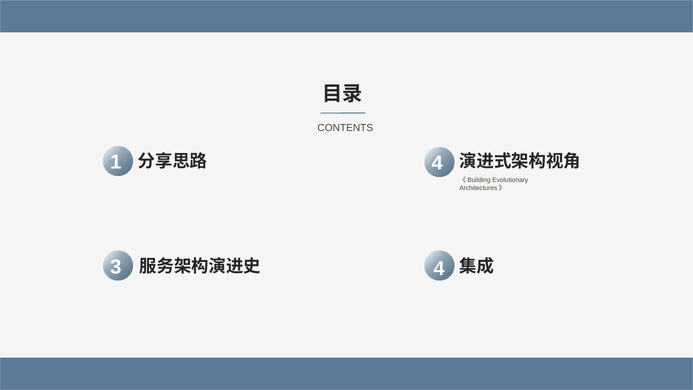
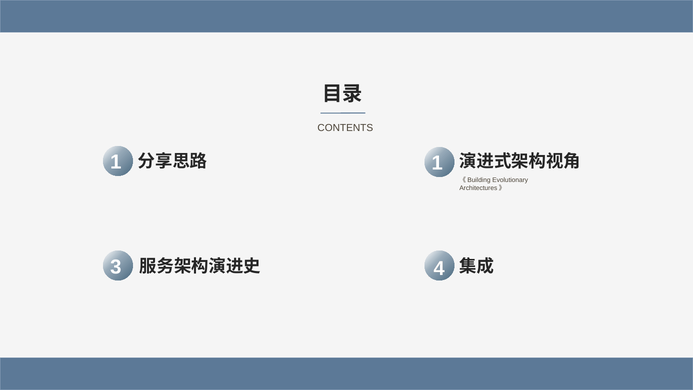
1 4: 4 -> 1 (437, 163)
